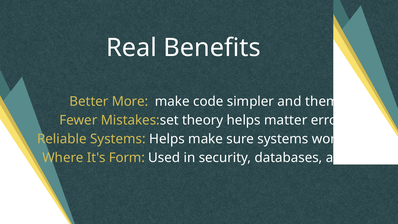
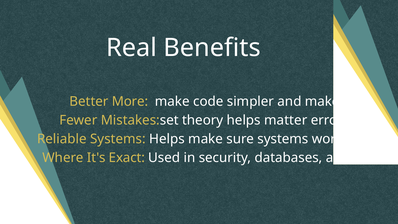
and them: them -> make (324, 101)
Form: Form -> Exact (127, 158)
